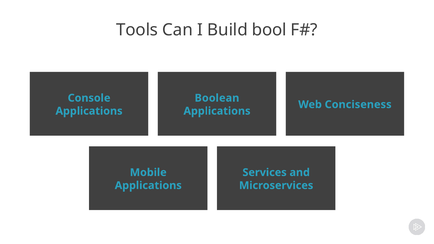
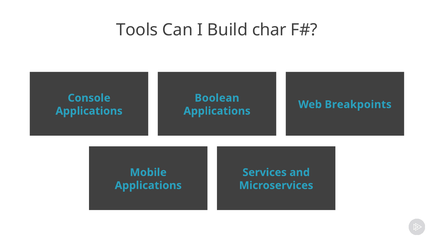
bool: bool -> char (269, 30)
Conciseness: Conciseness -> Breakpoints (358, 105)
